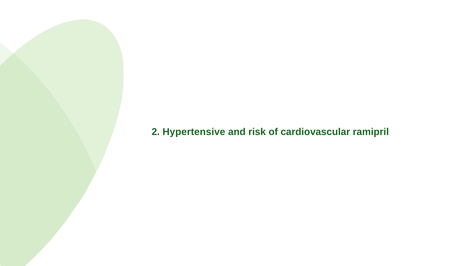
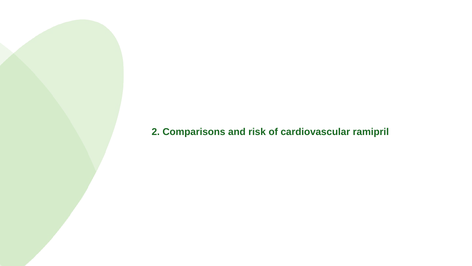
Hypertensive: Hypertensive -> Comparisons (194, 132)
